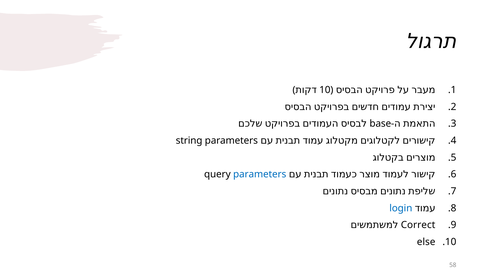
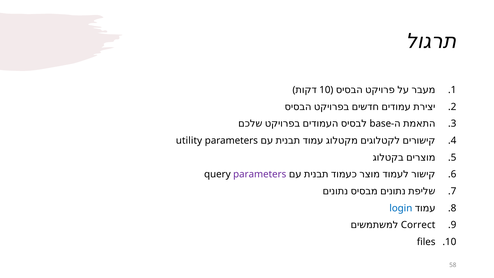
string: string -> utility (189, 141)
parameters colour: blue -> purple (260, 174)
else: else -> files (426, 242)
